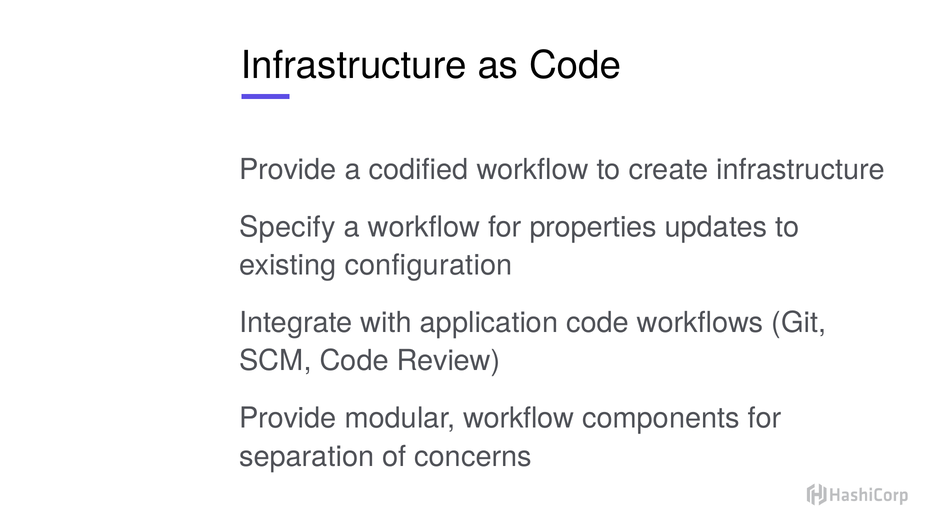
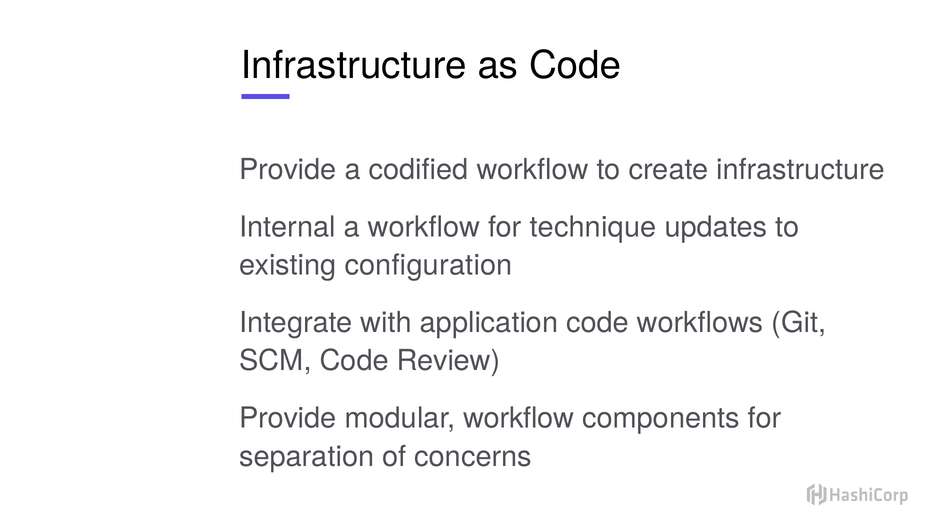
Specify: Specify -> Internal (287, 227)
properties: properties -> technique (593, 227)
